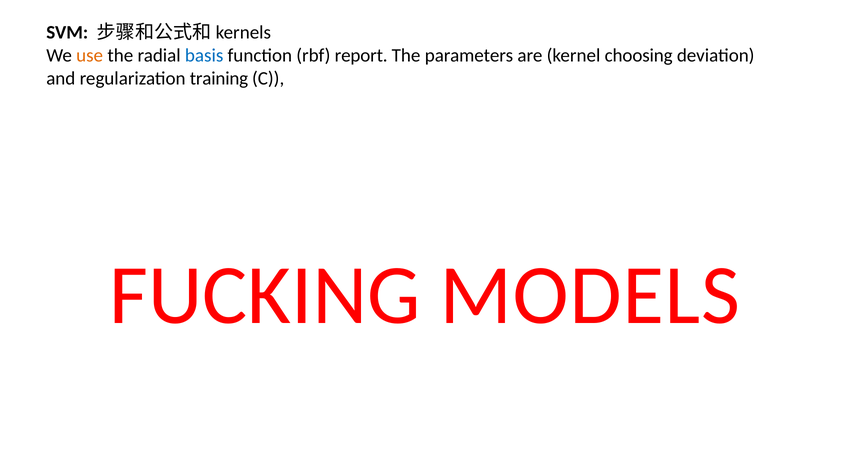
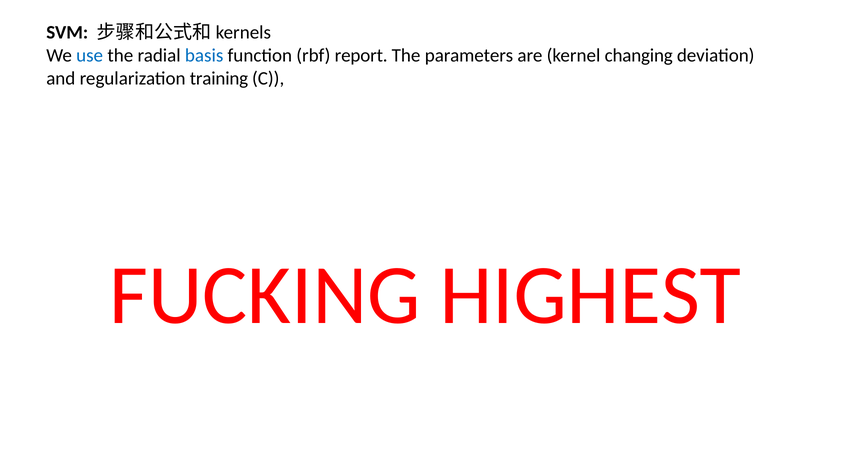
use colour: orange -> blue (90, 56)
choosing: choosing -> changing (639, 56)
MODELS: MODELS -> HIGHEST (590, 295)
